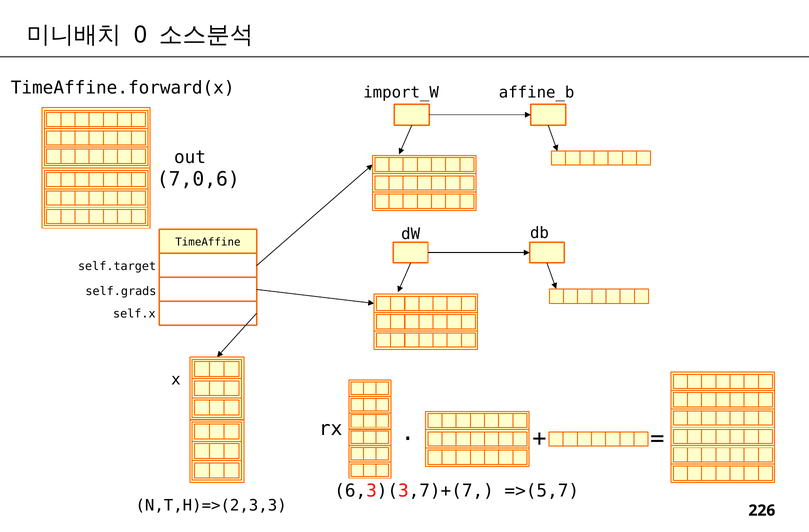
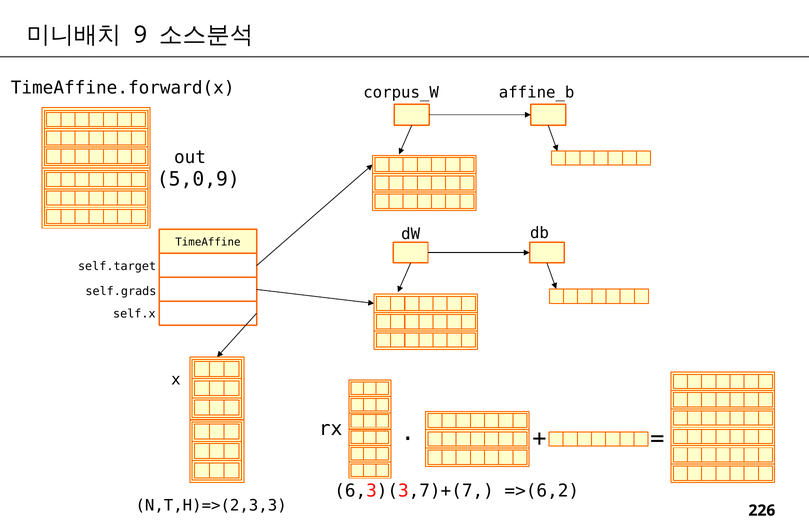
0: 0 -> 9 (140, 35)
import_W: import_W -> corpus_W (401, 93)
7,0,6: 7,0,6 -> 5,0,9 (198, 179)
=>(5,7: =>(5,7 -> =>(6,2 (542, 490)
